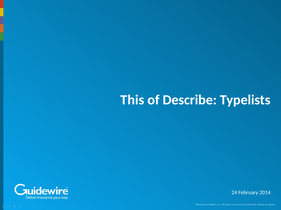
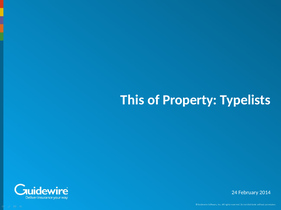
Describe: Describe -> Property (190, 100)
